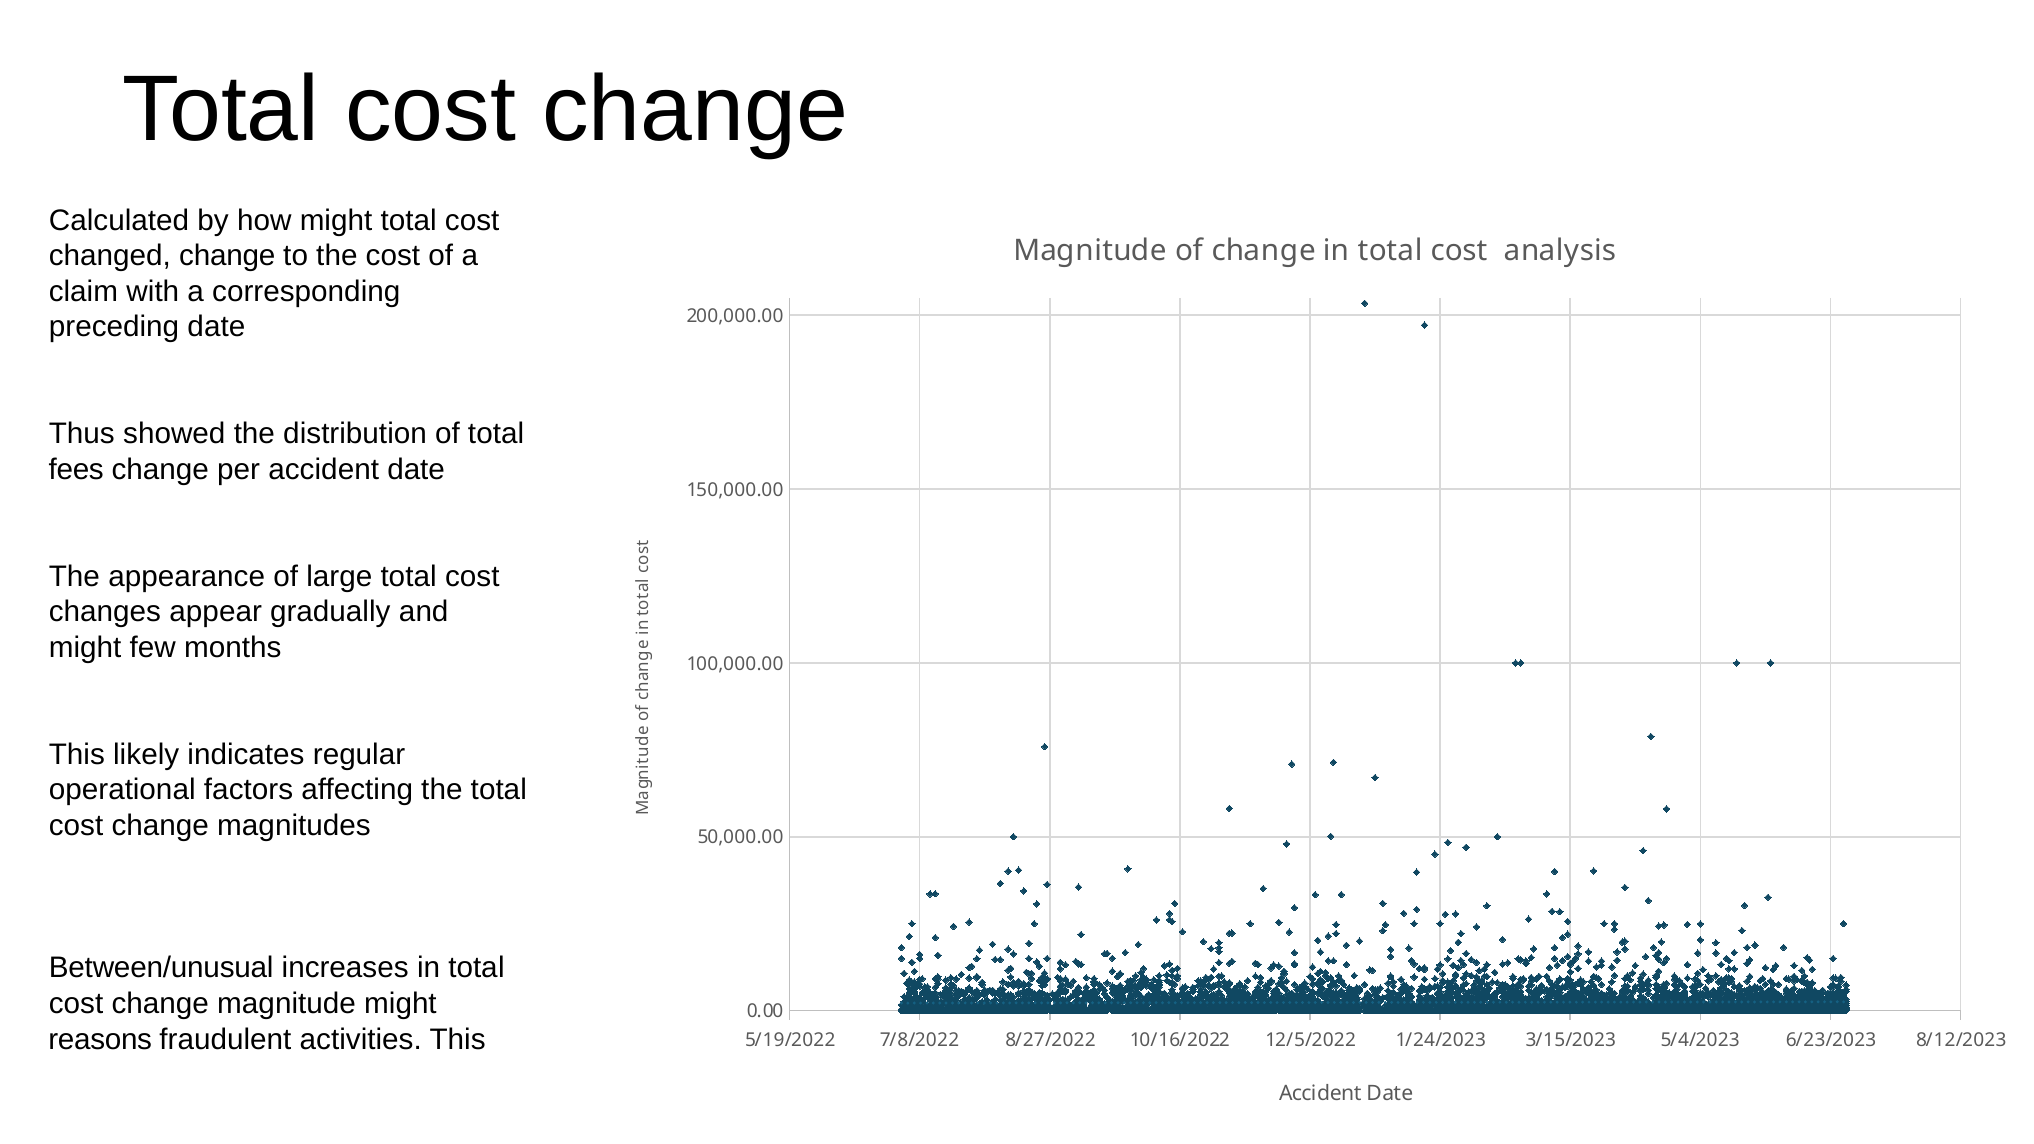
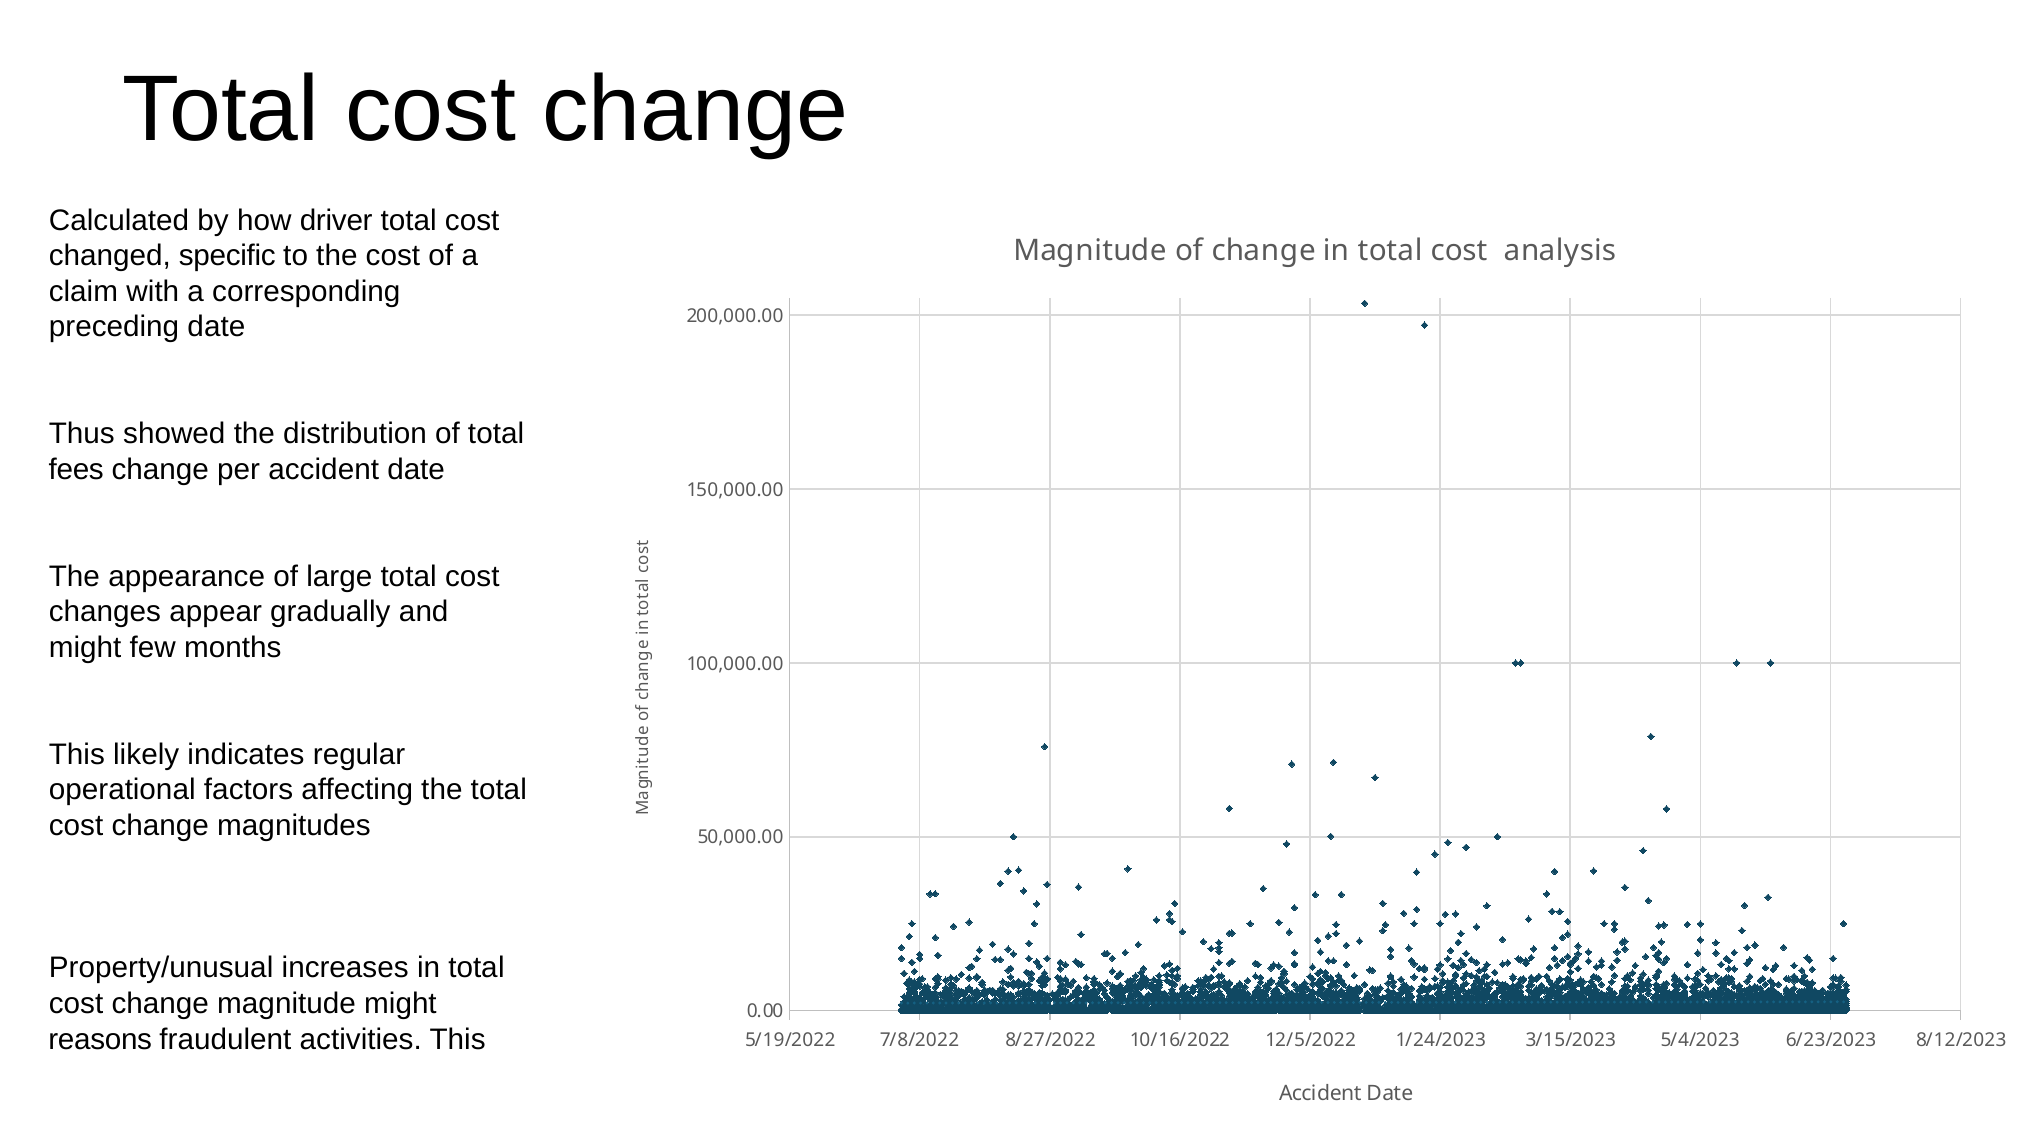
how might: might -> driver (336, 220)
changed change: change -> specific (227, 256)
Between/unusual: Between/unusual -> Property/unusual (161, 968)
